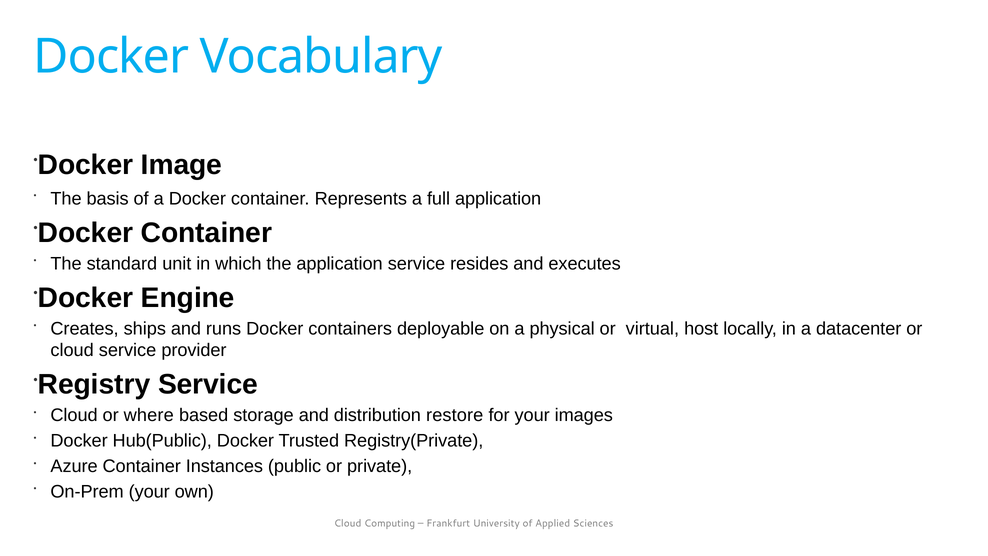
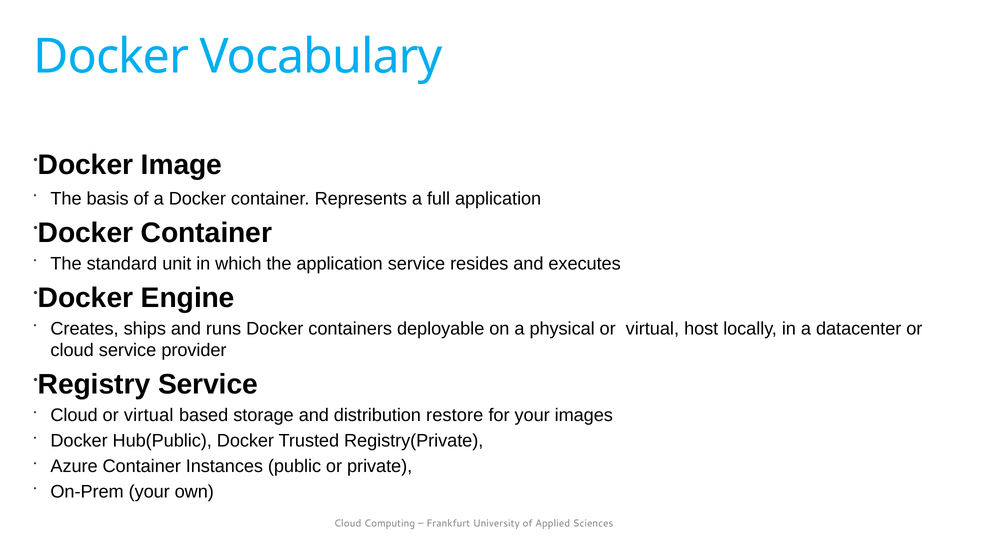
Cloud or where: where -> virtual (149, 415)
